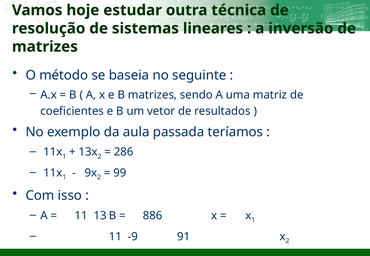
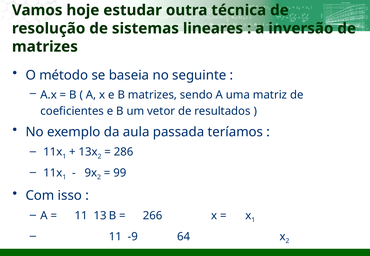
886: 886 -> 266 (153, 216)
91: 91 -> 64 (184, 237)
